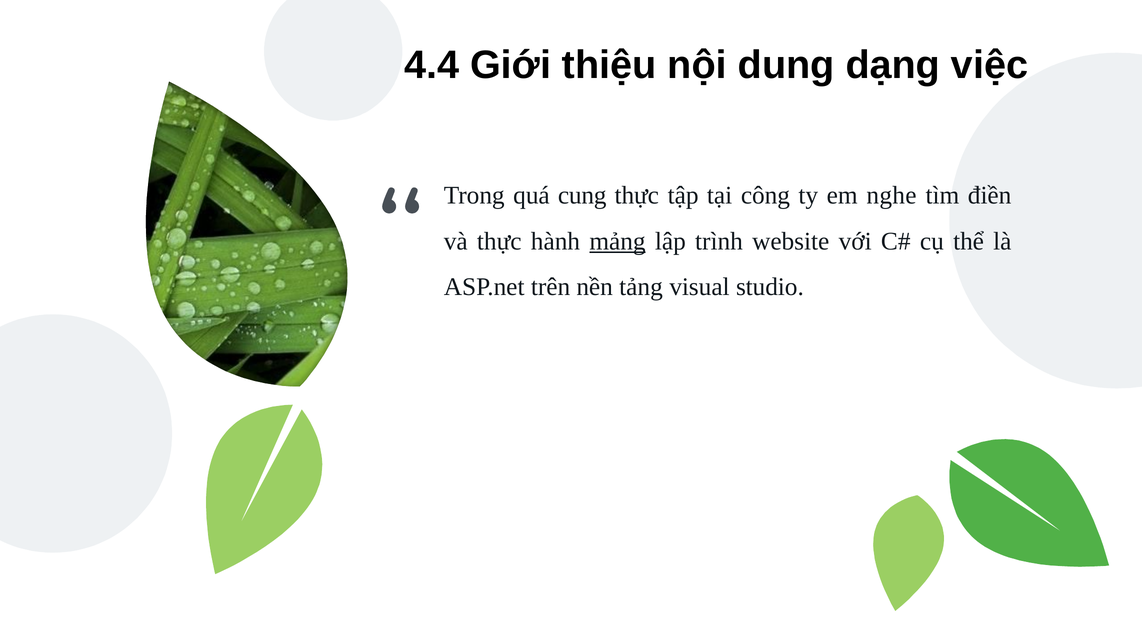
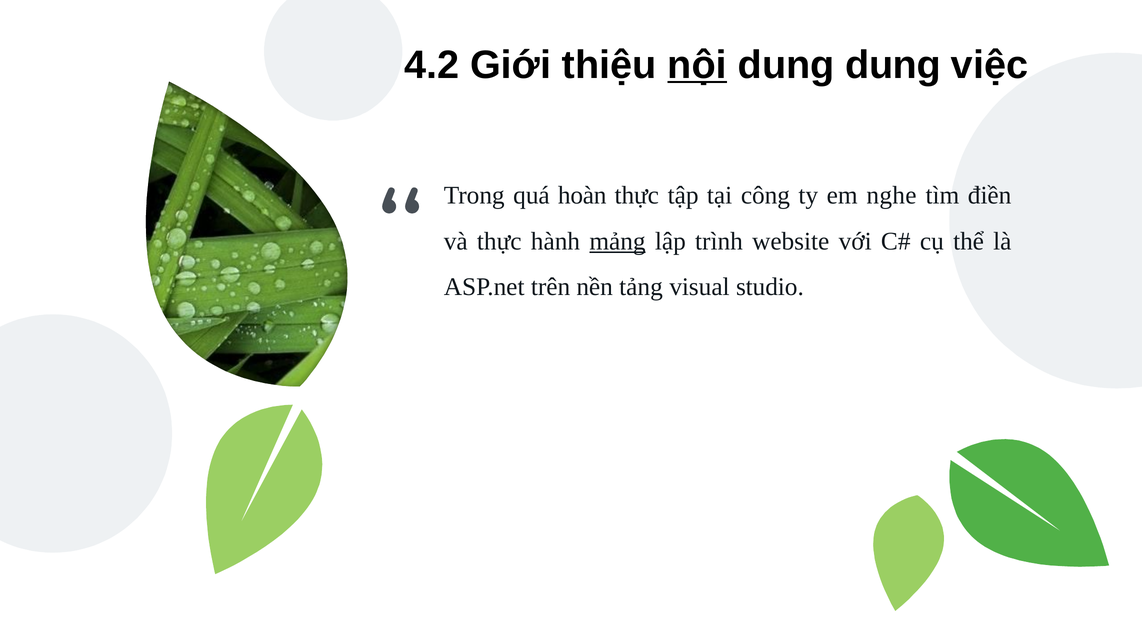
4.4: 4.4 -> 4.2 (432, 65)
nội underline: none -> present (697, 65)
dung dạng: dạng -> dung (893, 65)
cung: cung -> hoàn (582, 195)
